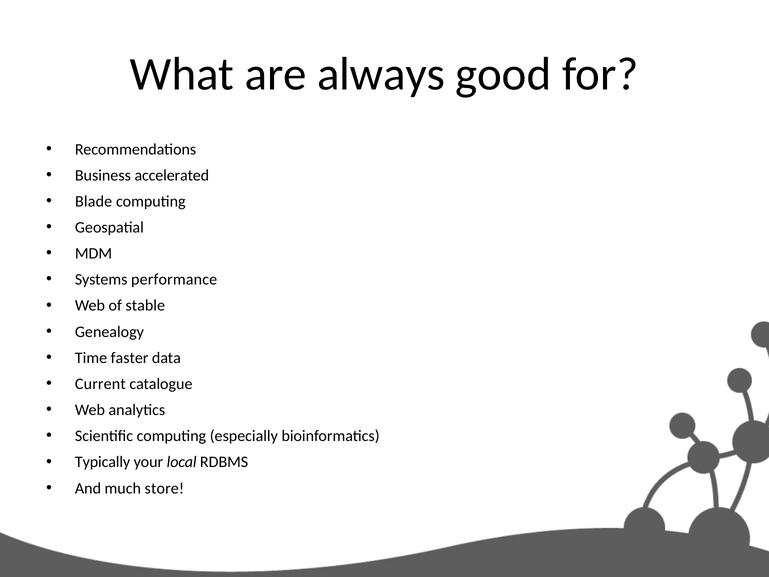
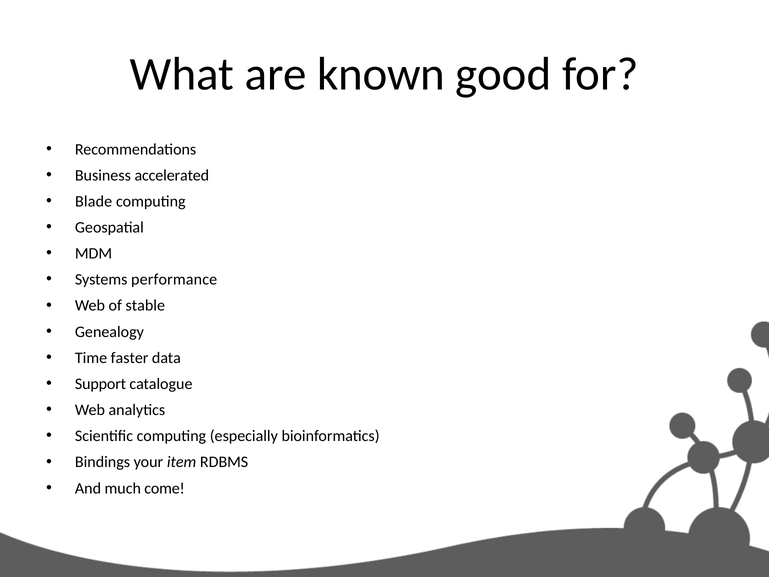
always: always -> known (381, 74)
Current: Current -> Support (101, 384)
Typically: Typically -> Bindings (103, 462)
local: local -> item (182, 462)
store: store -> come (165, 488)
